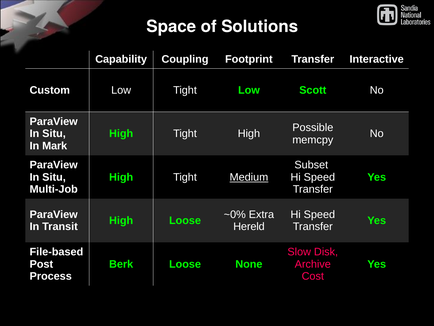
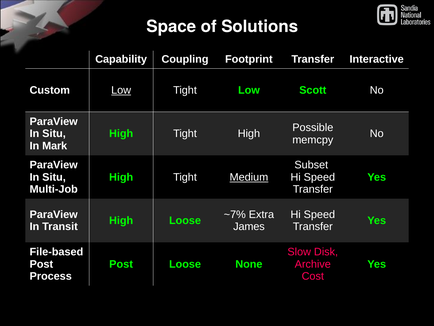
Low underline: none -> present (121, 90)
~0%: ~0% -> ~7% (235, 214)
Hereld: Hereld -> James (249, 226)
Berk: Berk -> Post (121, 264)
